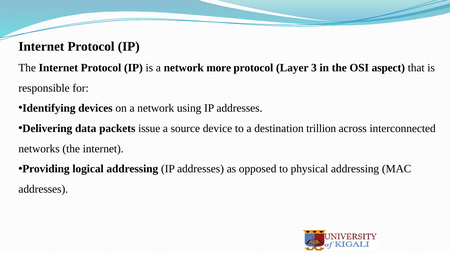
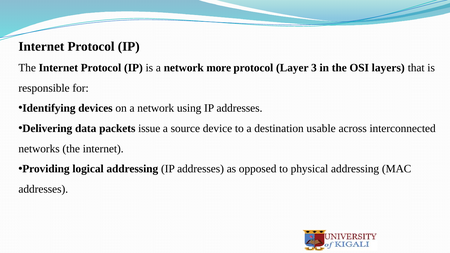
aspect: aspect -> layers (388, 68)
trillion: trillion -> usable (321, 129)
